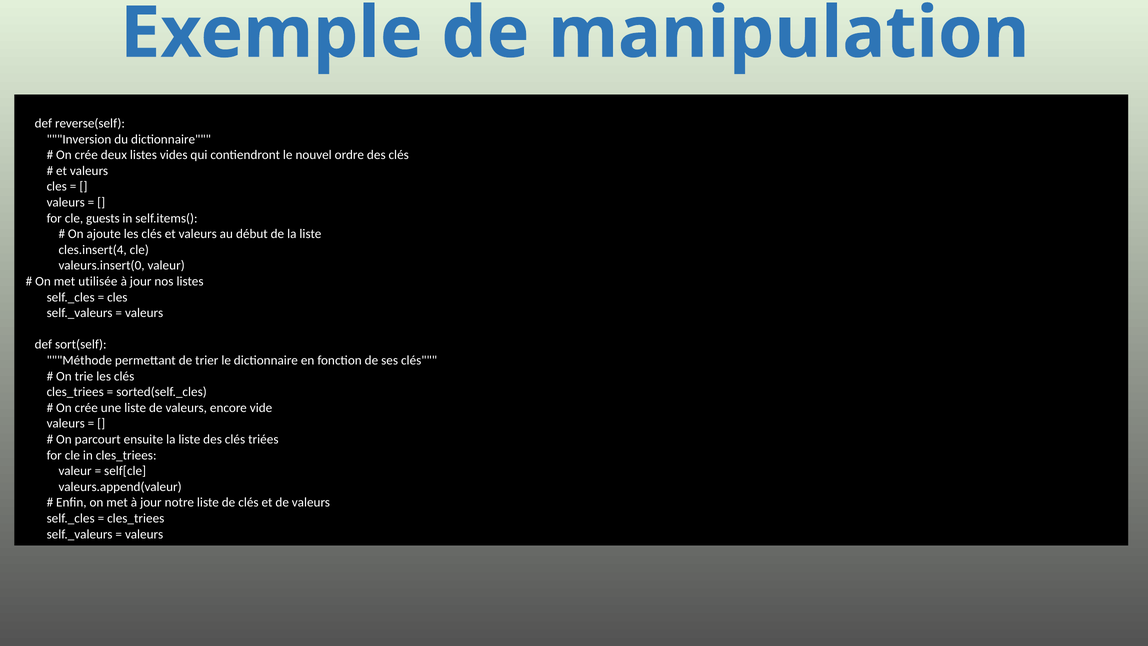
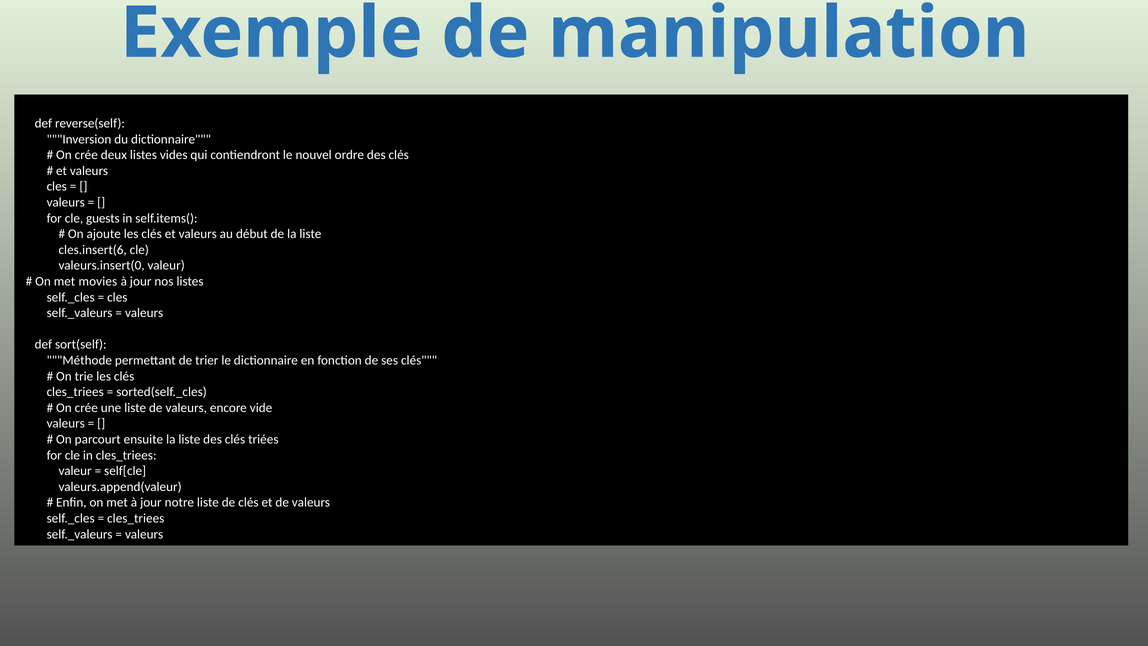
cles.insert(4: cles.insert(4 -> cles.insert(6 (93, 250)
utilisée: utilisée -> movies (98, 281)
